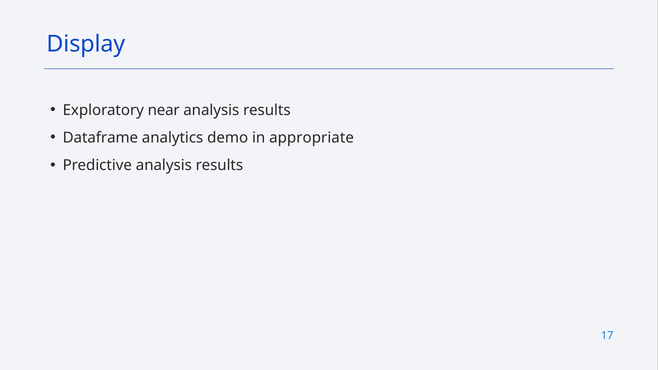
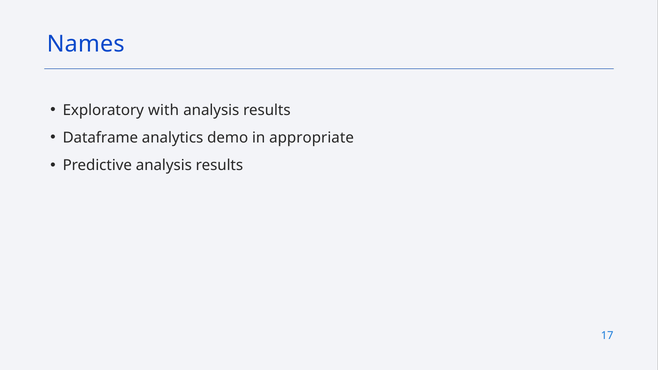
Display: Display -> Names (86, 44)
near: near -> with (164, 110)
